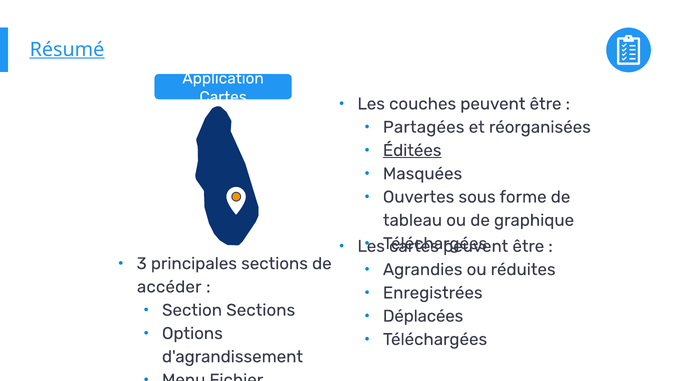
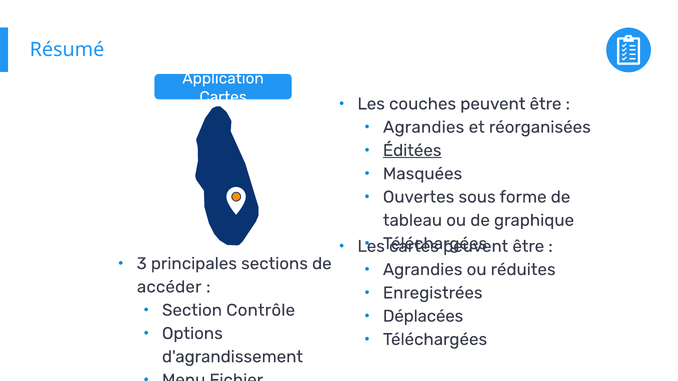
Résumé underline: present -> none (67, 50)
Partagées: Partagées -> Agrandies (424, 127)
Section Sections: Sections -> Contrôle (261, 310)
